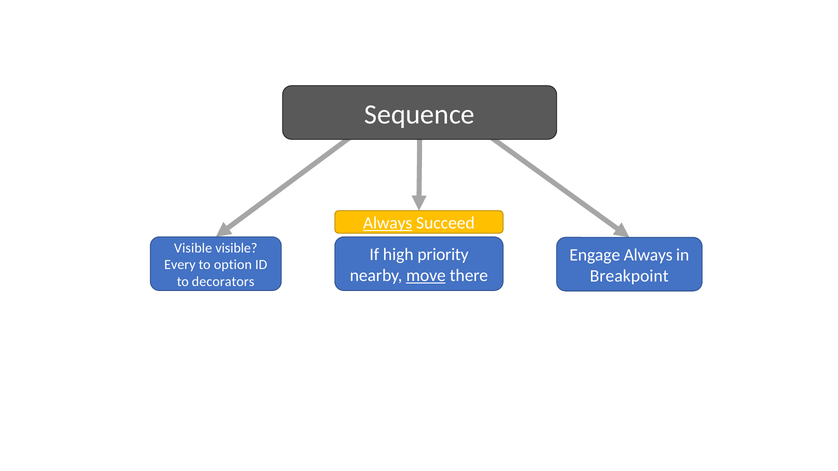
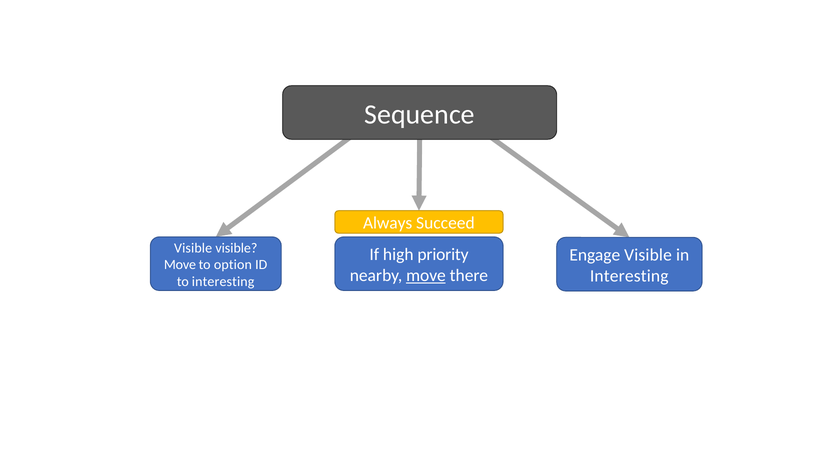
Always underline: present -> none (388, 223)
Engage Always: Always -> Visible (648, 255)
Every: Every -> Move (180, 265)
Breakpoint: Breakpoint -> Interesting (629, 276)
to decorators: decorators -> interesting (223, 282)
